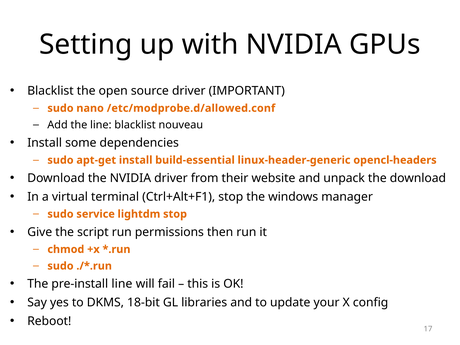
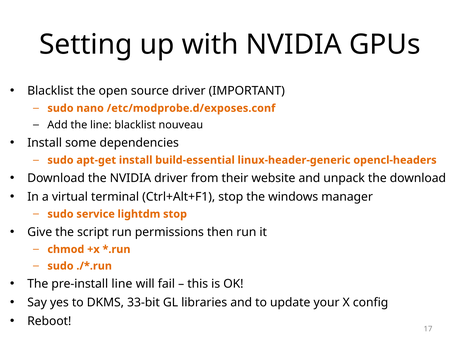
/etc/modprobe.d/allowed.conf: /etc/modprobe.d/allowed.conf -> /etc/modprobe.d/exposes.conf (191, 108)
18-bit: 18-bit -> 33-bit (143, 303)
